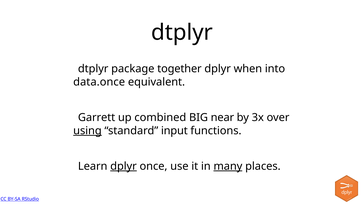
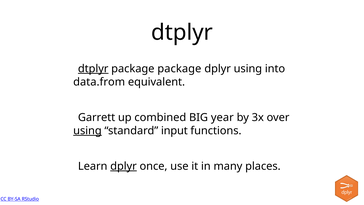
dtplyr underline: none -> present (93, 69)
package together: together -> package (179, 69)
dplyr when: when -> using (248, 69)
data.once: data.once -> data.from (99, 82)
near: near -> year (222, 117)
many underline: present -> none (228, 166)
